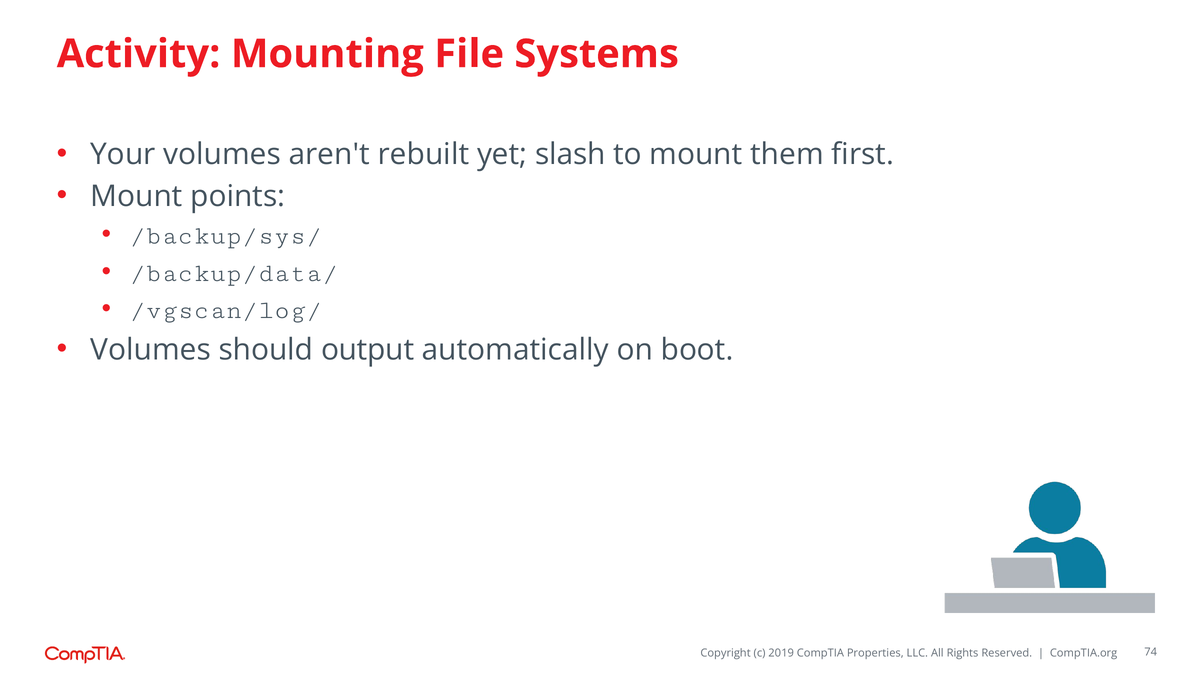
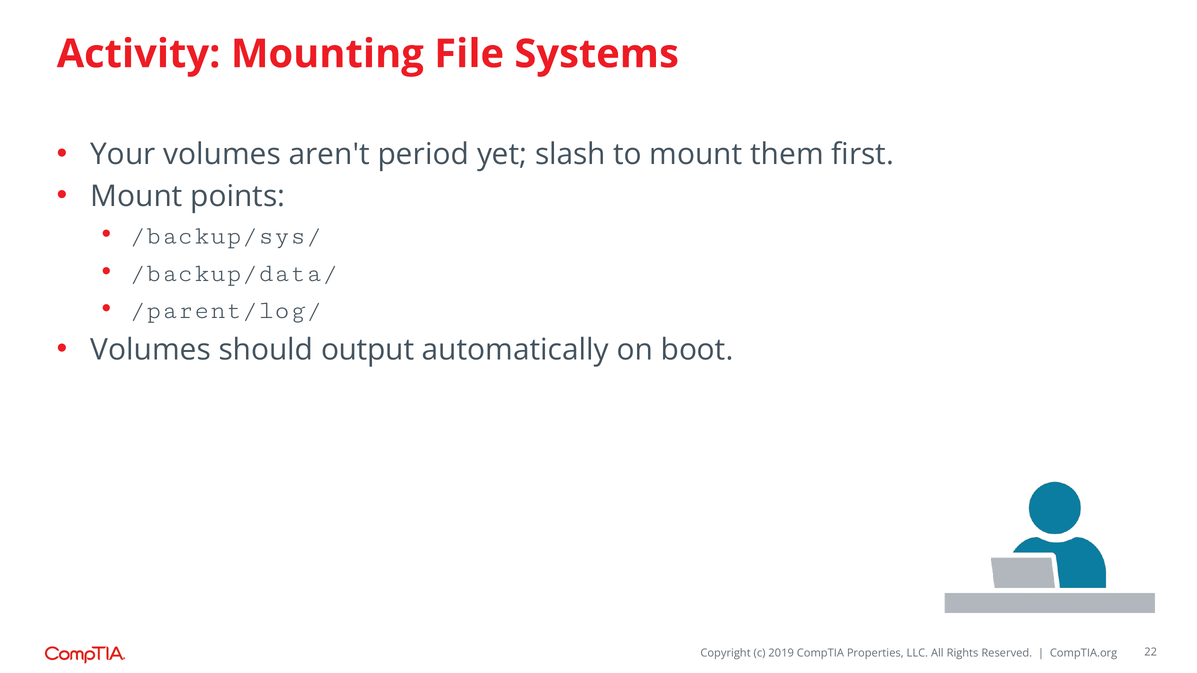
rebuilt: rebuilt -> period (423, 154)
/vgscan/log/: /vgscan/log/ -> /parent/log/ (226, 310)
74: 74 -> 22 (1151, 652)
